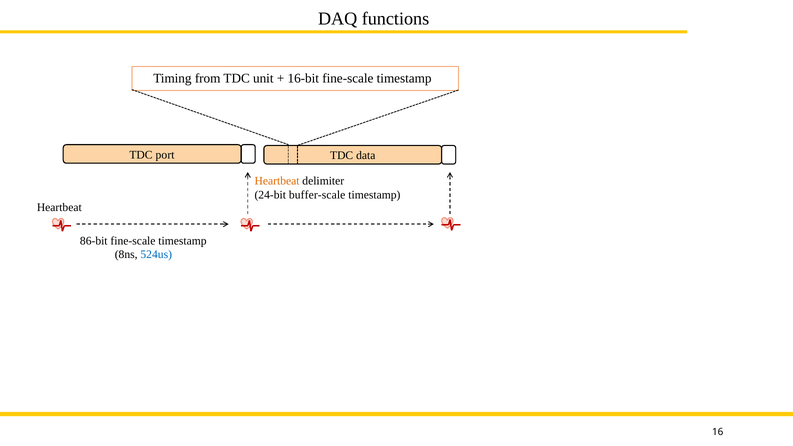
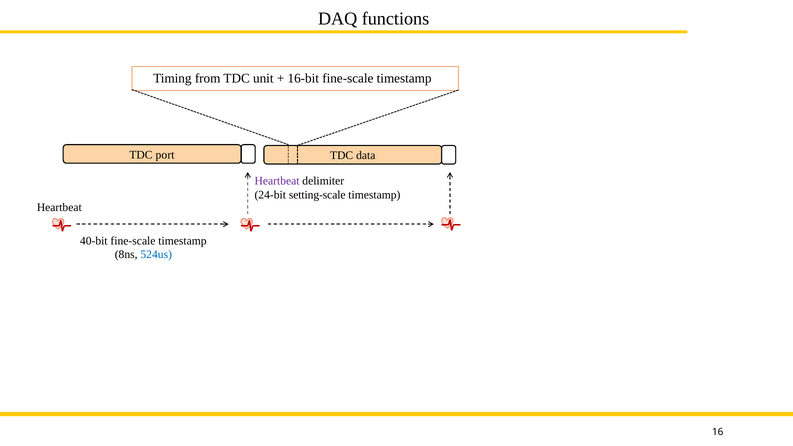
Heartbeat colour: orange -> purple (277, 181)
buffer-scale: buffer-scale -> setting-scale (317, 195)
86-bit: 86-bit -> 40-bit (94, 241)
